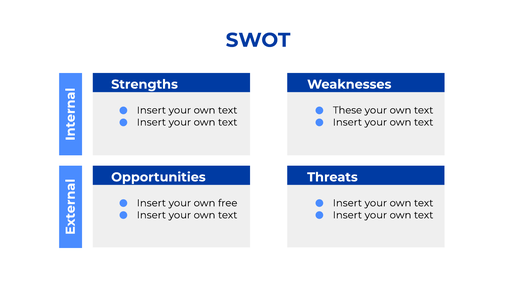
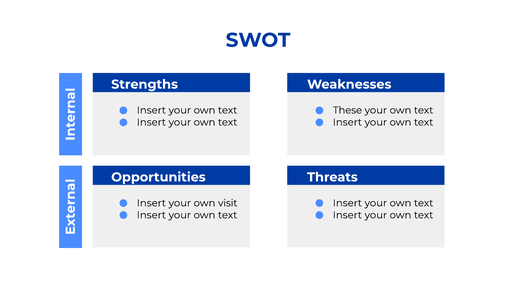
free: free -> visit (228, 203)
